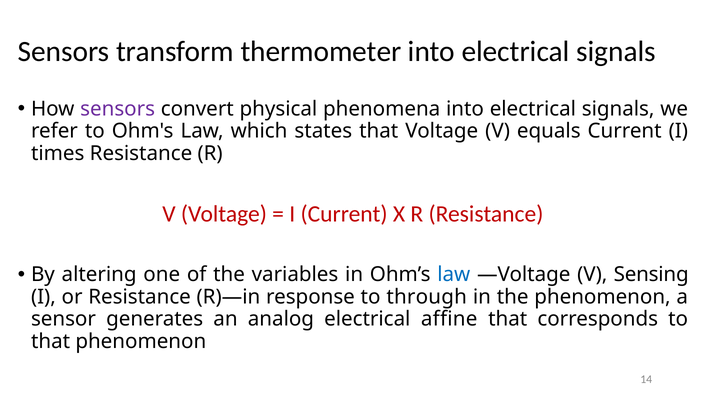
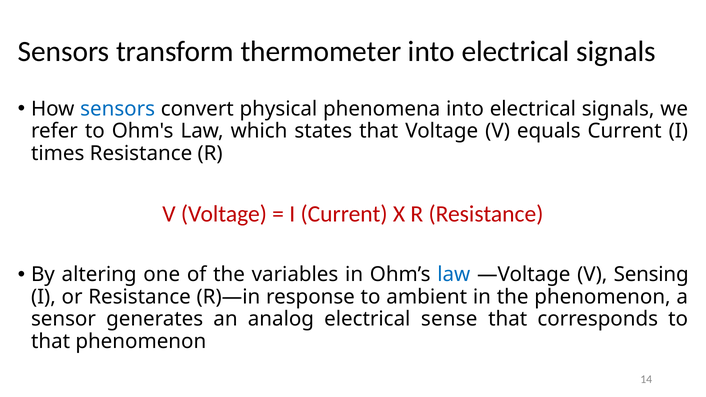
sensors colour: purple -> blue (118, 109)
through: through -> ambient (427, 297)
affine: affine -> sense (449, 319)
